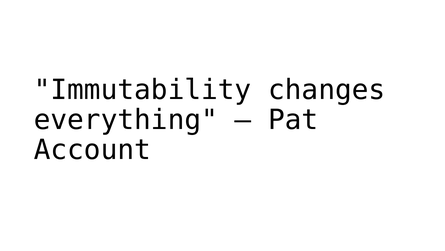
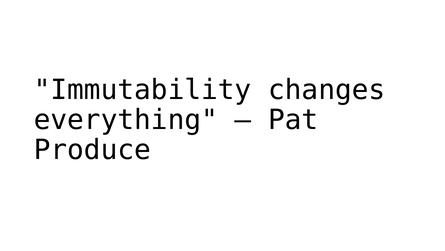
Account: Account -> Produce (92, 150)
